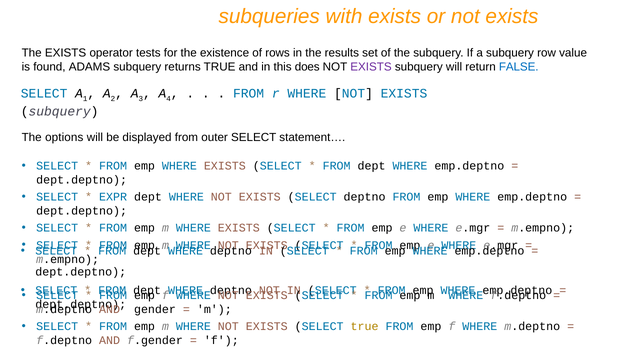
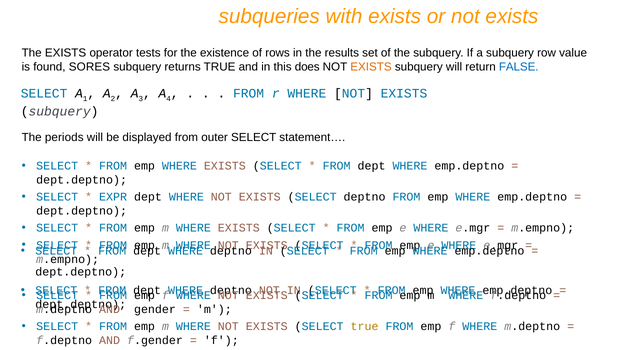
ADAMS: ADAMS -> SORES (89, 67)
EXISTS colour: purple -> orange (371, 67)
options: options -> periods (64, 137)
